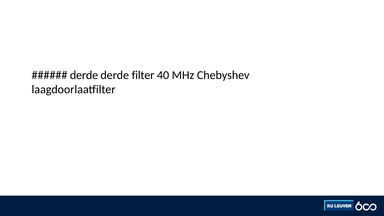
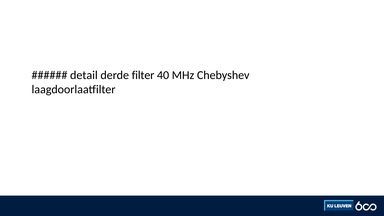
derde: derde -> detail (84, 75)
